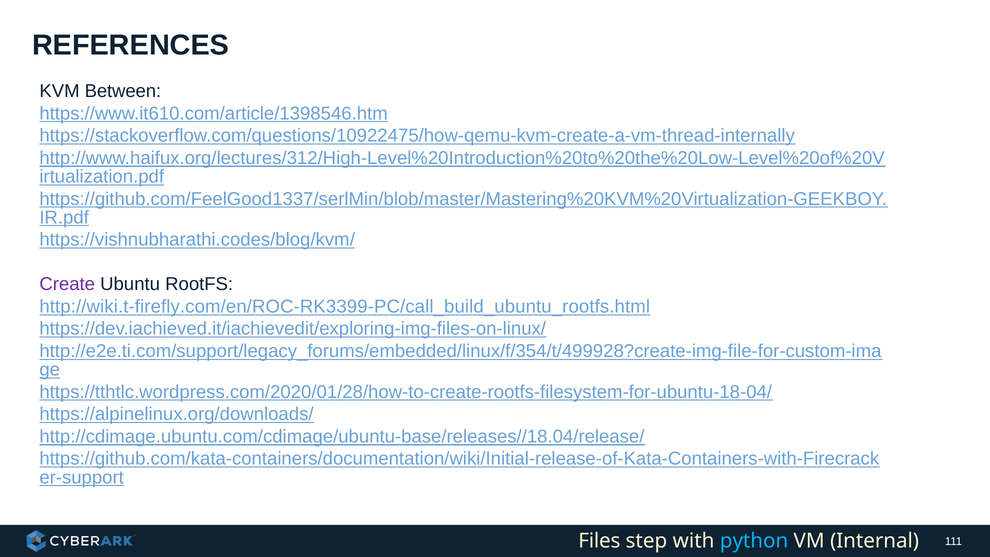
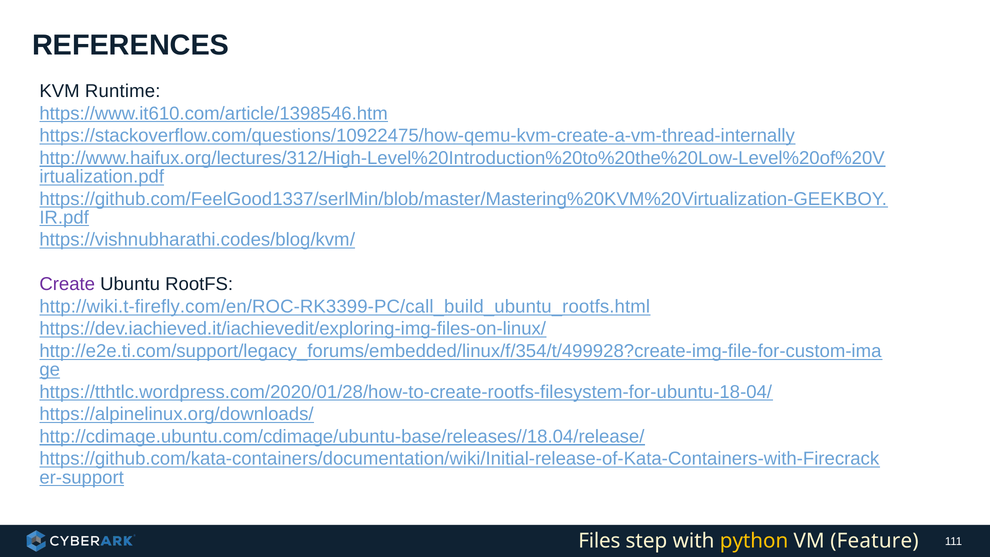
Between: Between -> Runtime (123, 91)
python colour: light blue -> yellow (754, 541)
Internal: Internal -> Feature (874, 541)
